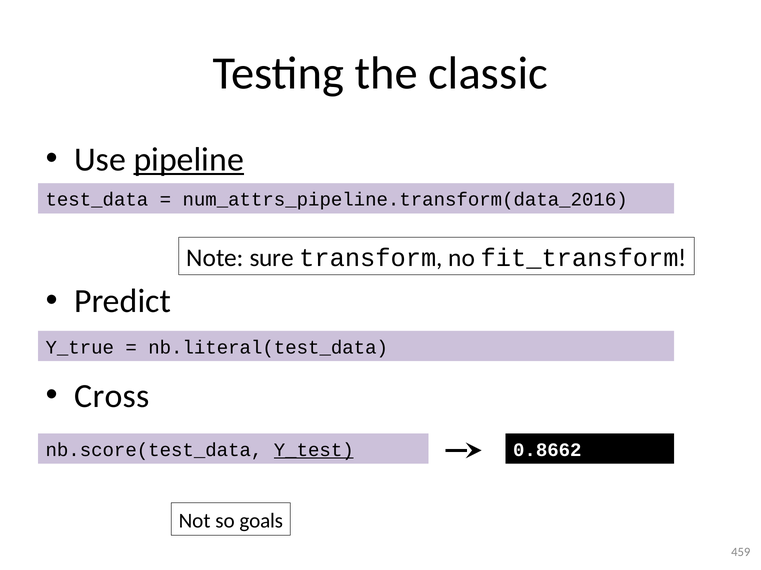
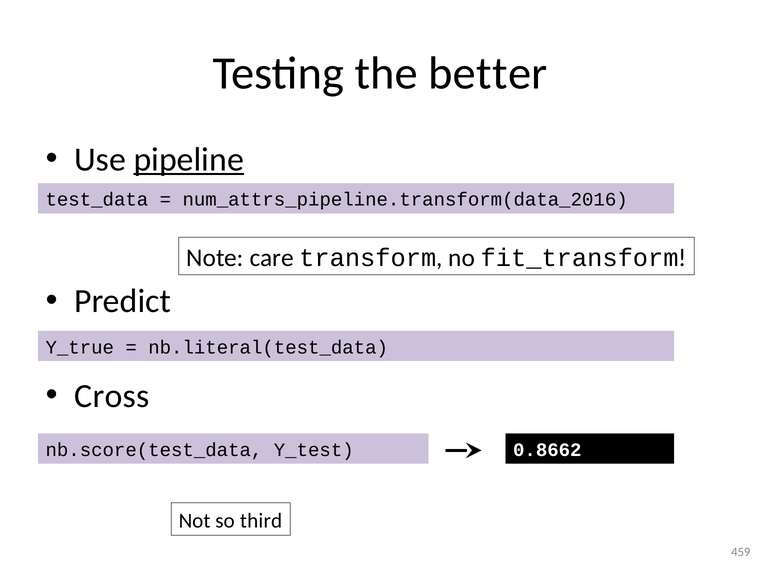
classic: classic -> better (488, 74)
sure: sure -> care (272, 258)
Y_test underline: present -> none (314, 450)
goals: goals -> third (261, 521)
